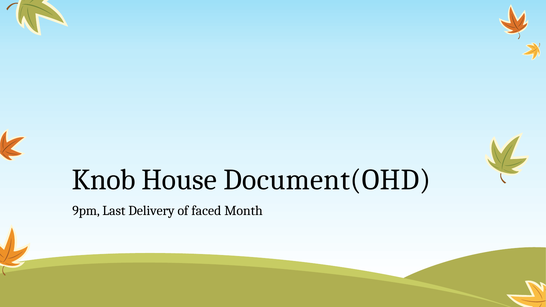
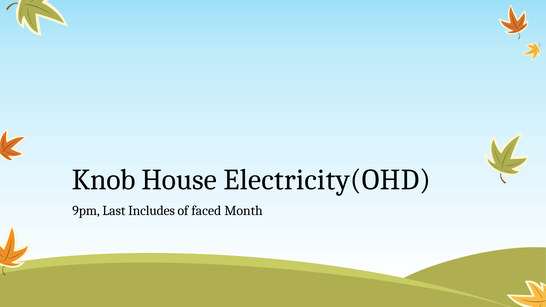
Document(OHD: Document(OHD -> Electricity(OHD (327, 180)
Delivery: Delivery -> Includes (152, 211)
